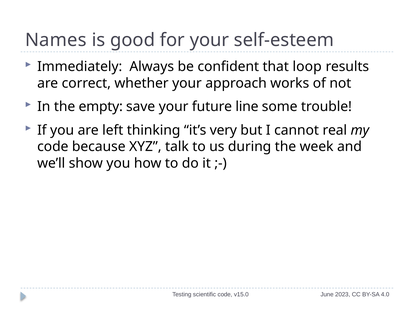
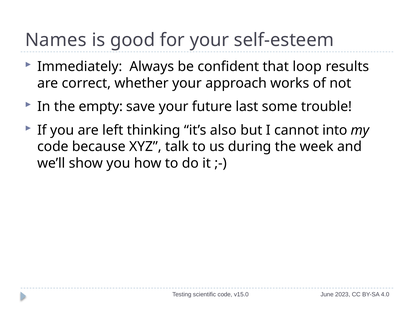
line: line -> last (247, 107)
very: very -> also (223, 130)
real: real -> into (335, 130)
